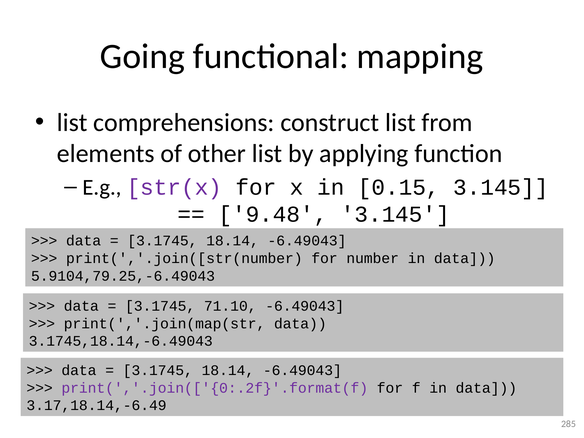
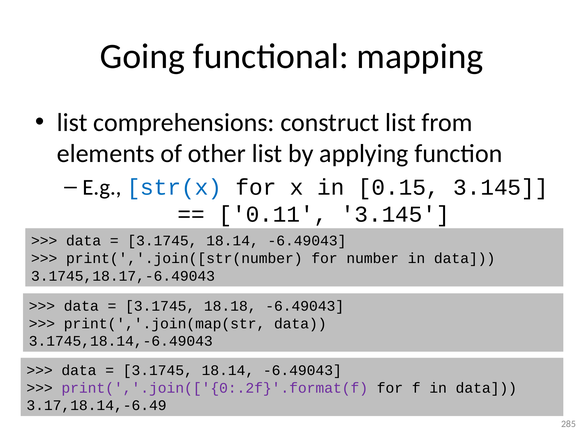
str(x colour: purple -> blue (174, 187)
9.48: 9.48 -> 0.11 (273, 214)
5.9104,79.25,-6.49043: 5.9104,79.25,-6.49043 -> 3.1745,18.17,-6.49043 (123, 276)
71.10: 71.10 -> 18.18 (230, 306)
